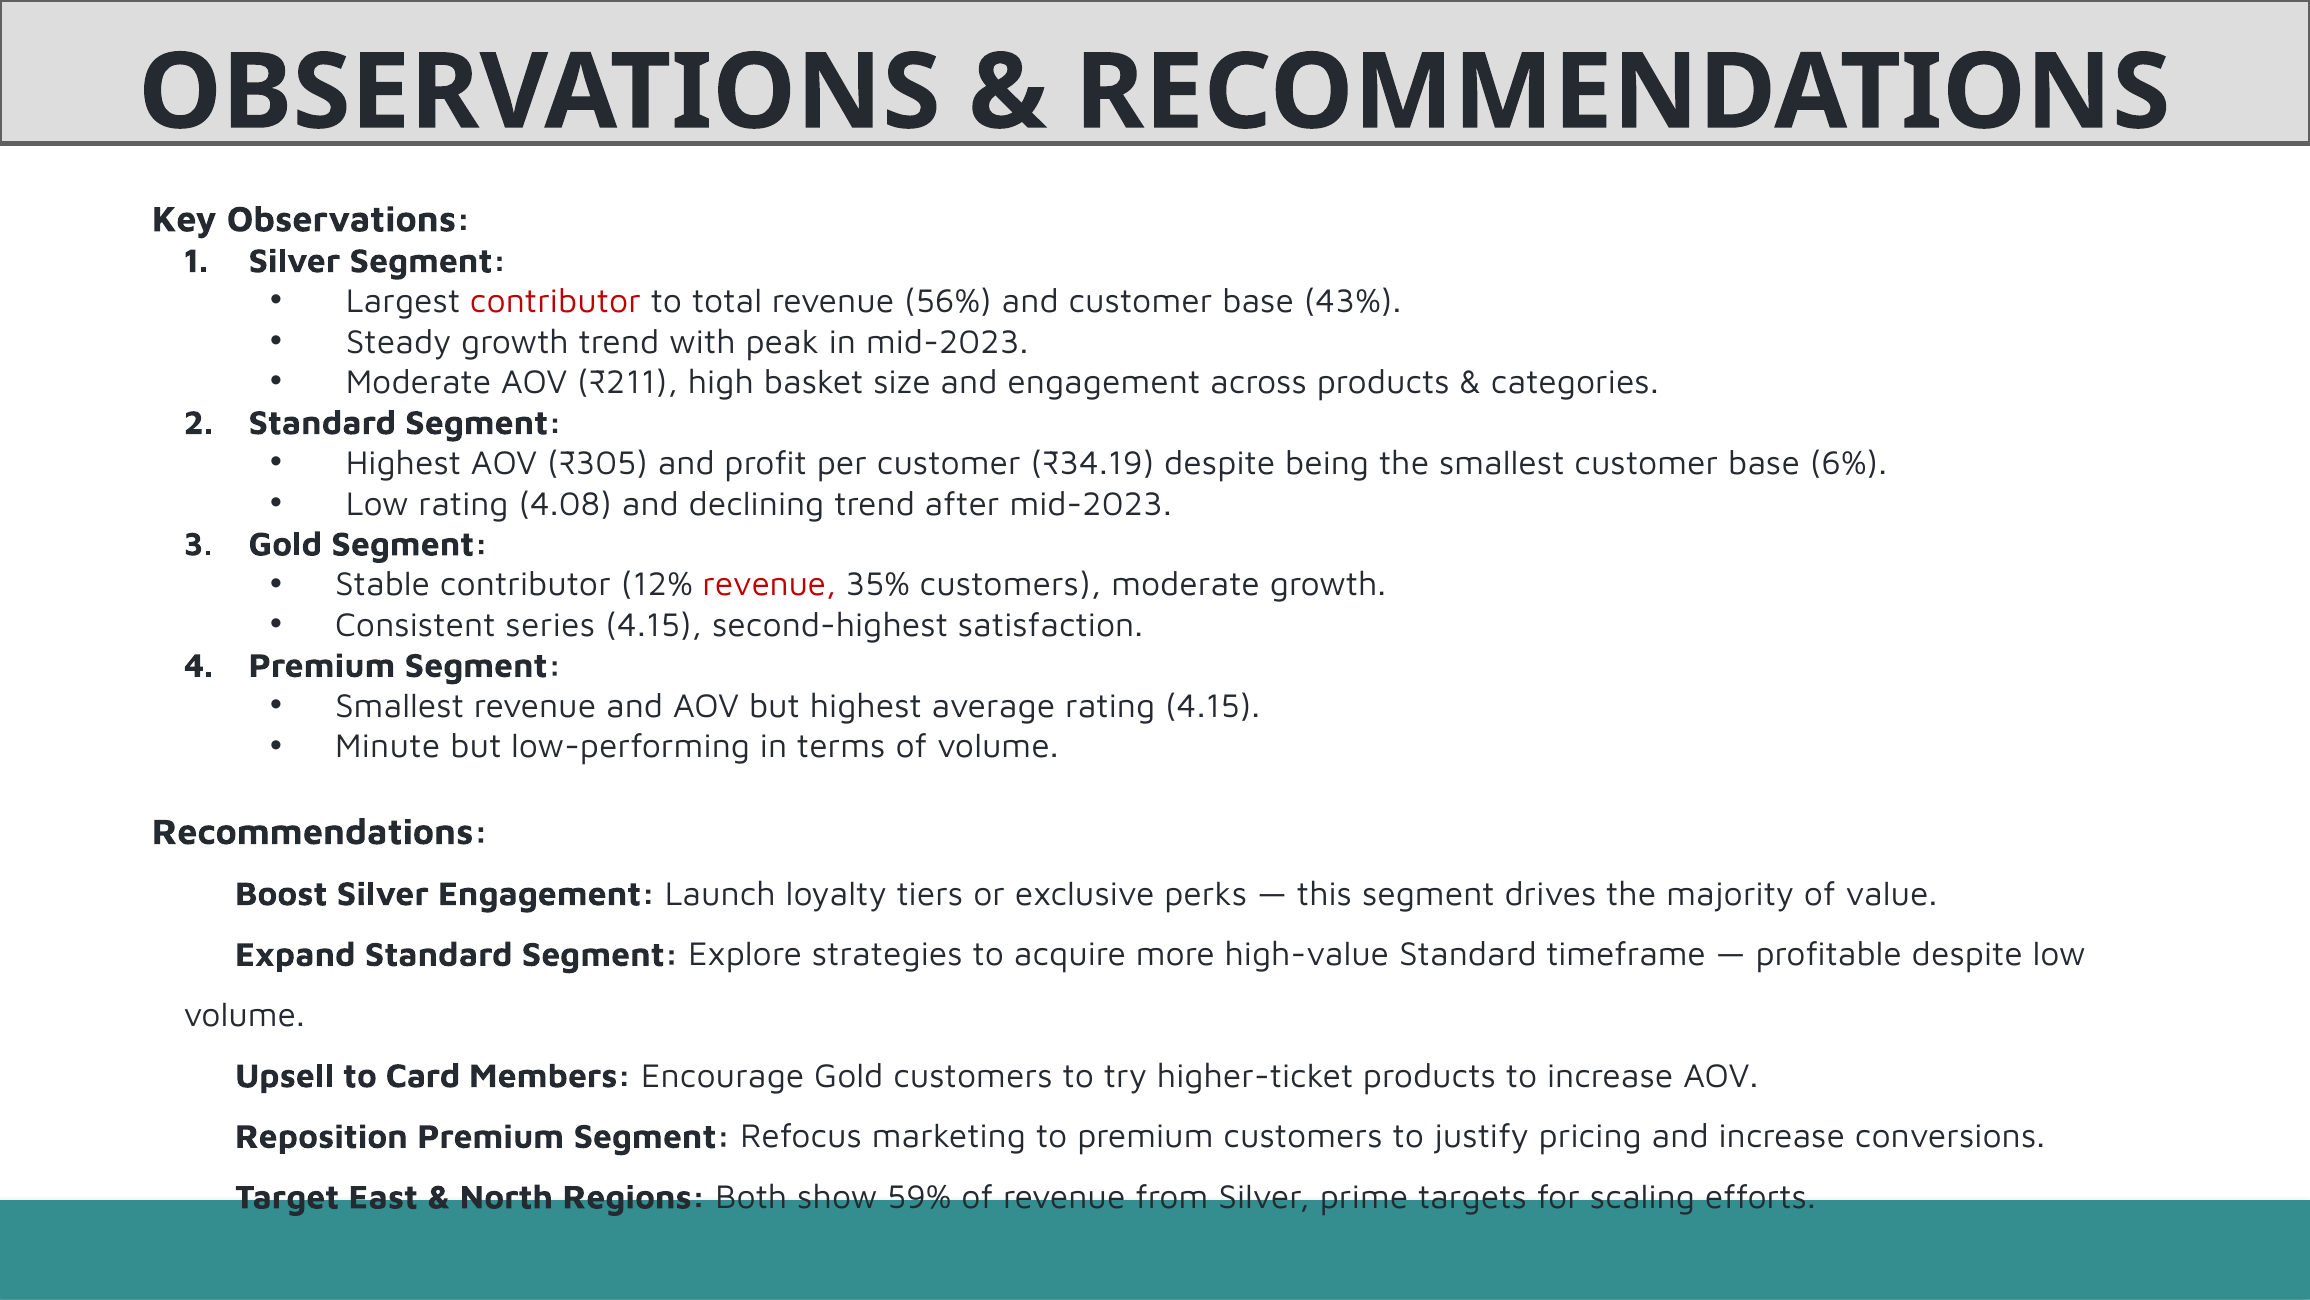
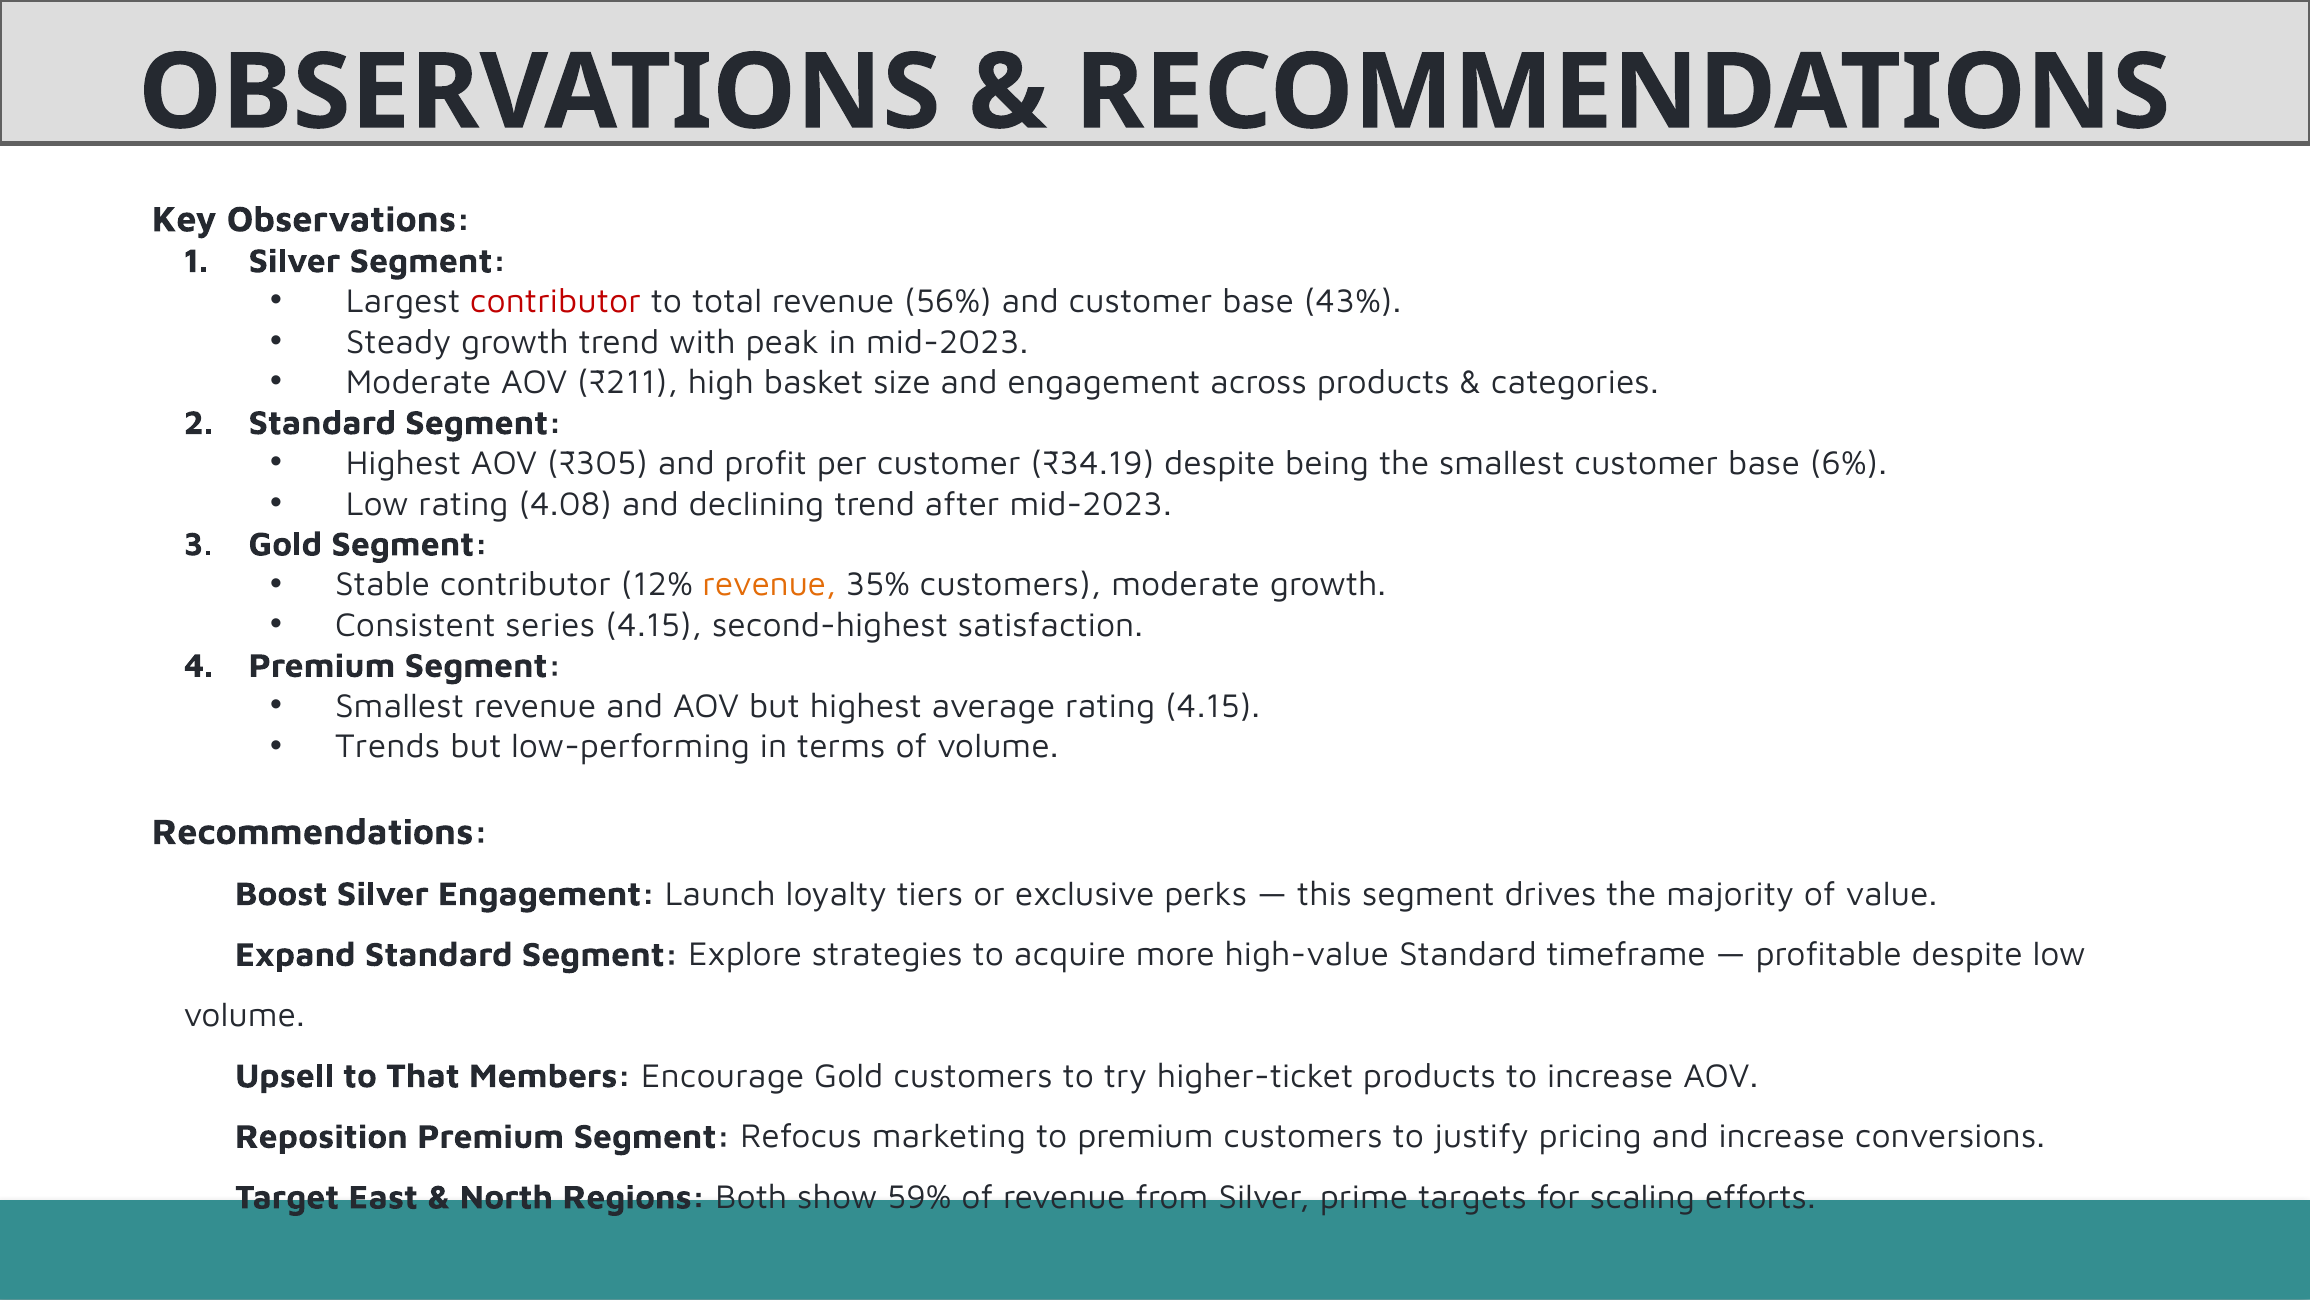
revenue colour: red -> orange (769, 585)
Minute: Minute -> Trends (388, 746)
Card: Card -> That (423, 1076)
